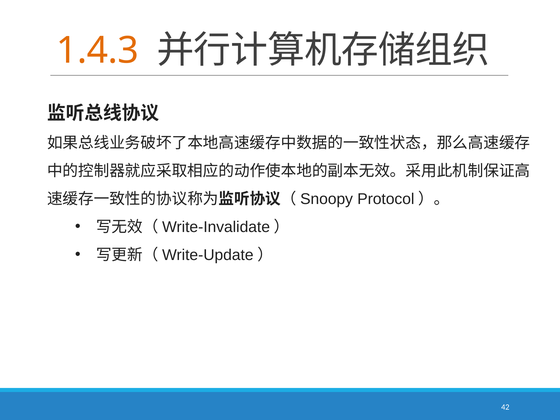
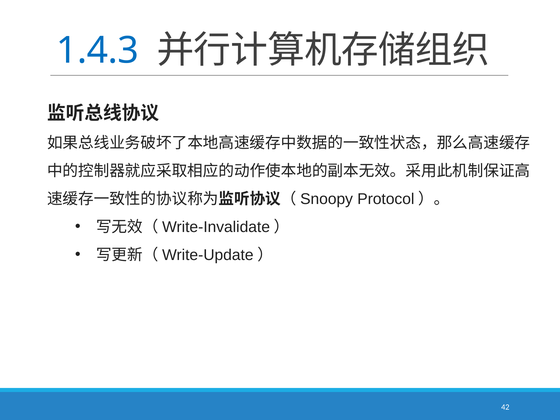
1.4.3 colour: orange -> blue (97, 50)
